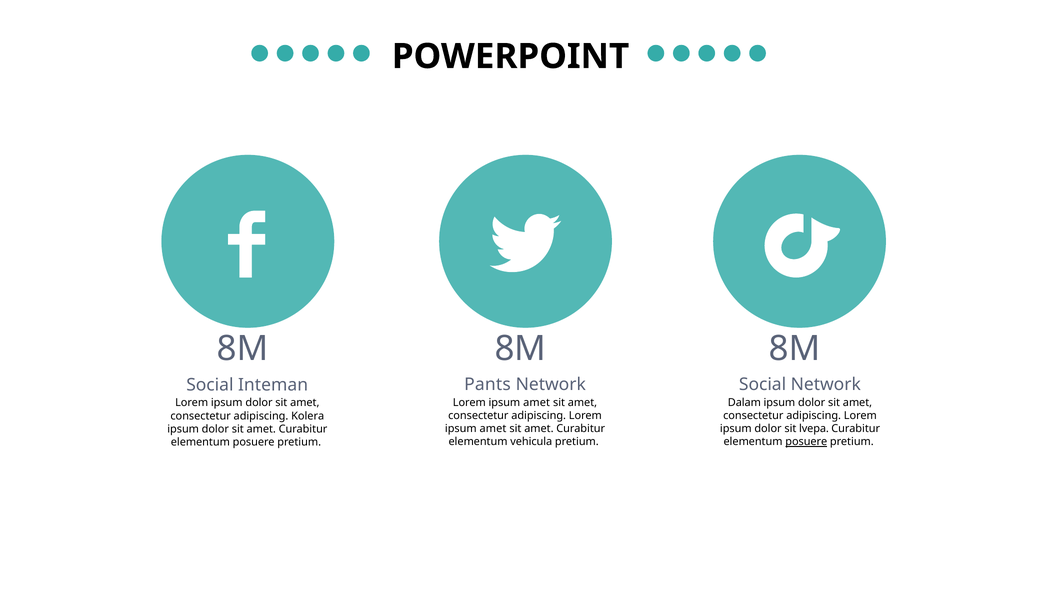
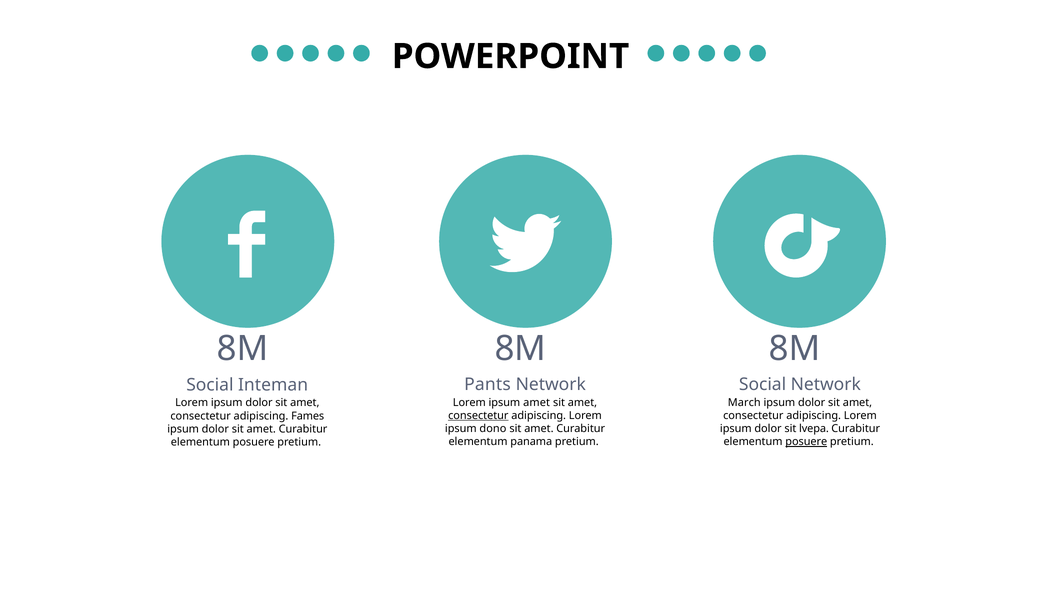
Dalam: Dalam -> March (744, 402)
consectetur underline: none -> present (478, 415)
Kolera: Kolera -> Fames (308, 416)
amet: amet -> dono (493, 428)
vehicula: vehicula -> panama (531, 442)
